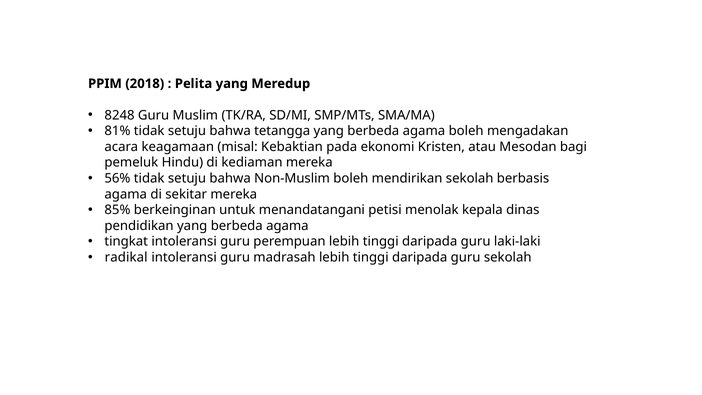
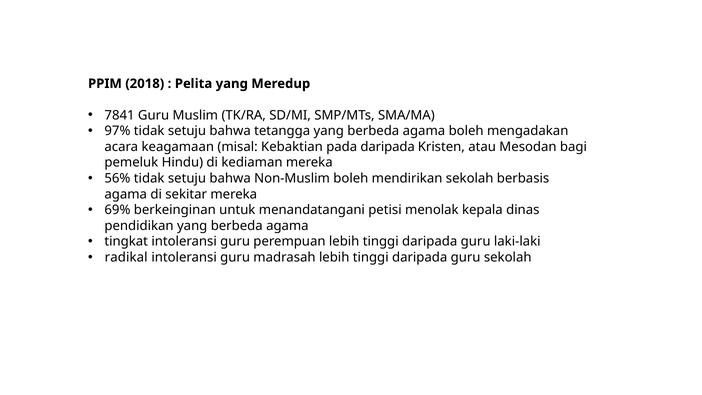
8248: 8248 -> 7841 (120, 115)
81%: 81% -> 97% (117, 131)
pada ekonomi: ekonomi -> daripada (388, 147)
85%: 85% -> 69% (117, 210)
